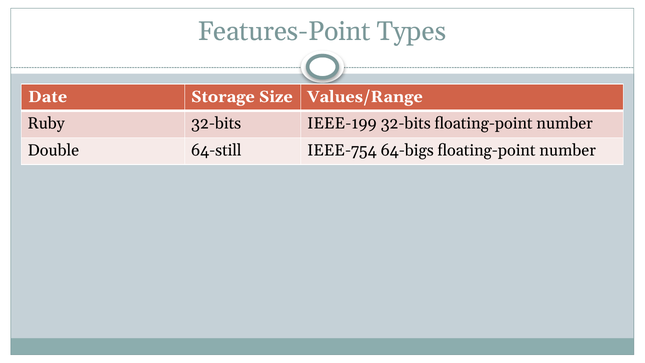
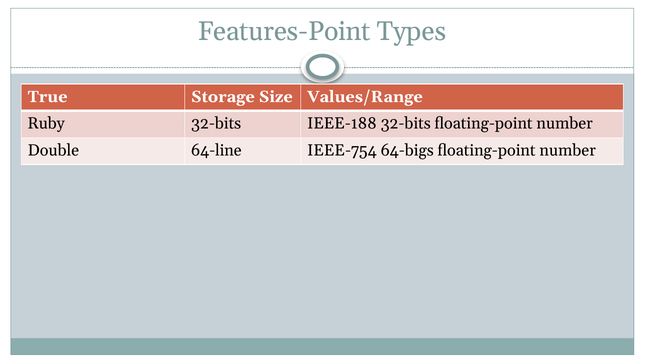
Date: Date -> True (48, 97)
IEEE-199: IEEE-199 -> IEEE-188 (342, 124)
64-still: 64-still -> 64-line (216, 150)
